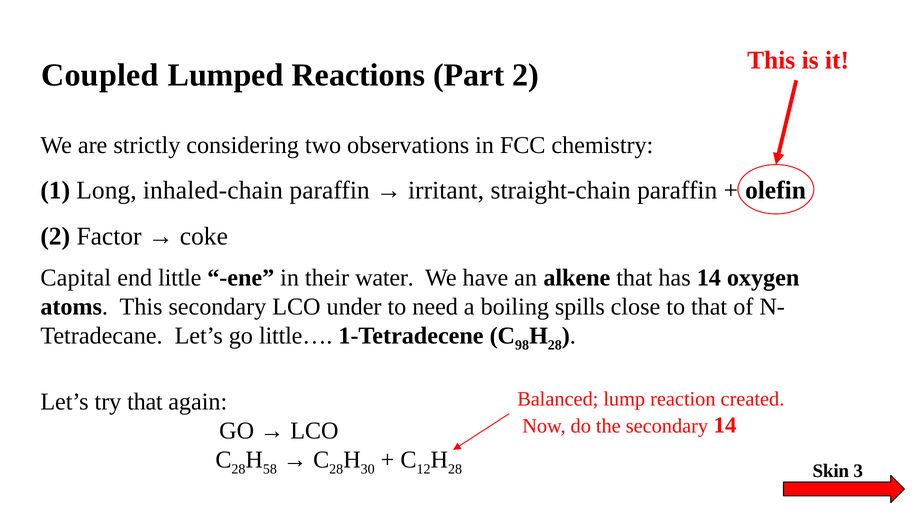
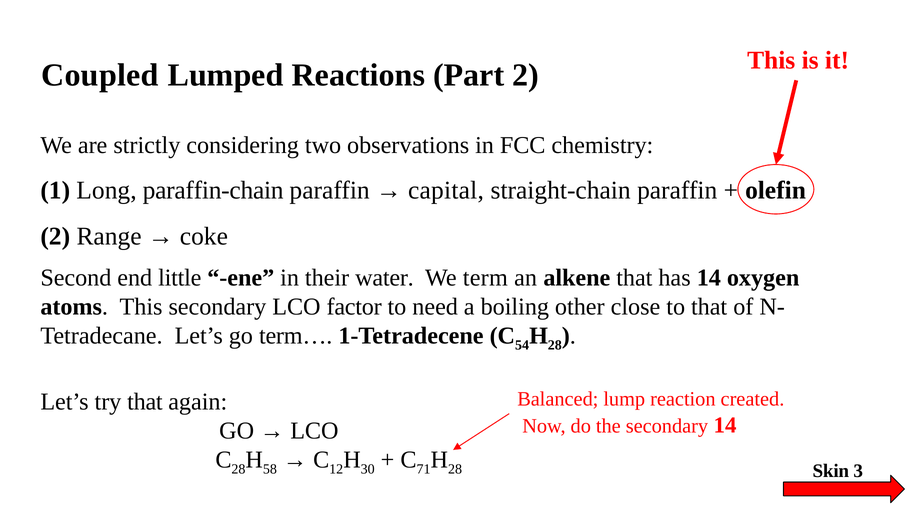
inhaled-chain: inhaled-chain -> paraffin-chain (213, 190)
irritant: irritant -> capital (446, 190)
Factor: Factor -> Range (109, 236)
Capital: Capital -> Second (76, 278)
have: have -> term (485, 278)
under: under -> factor (354, 307)
spills: spills -> other (580, 307)
little…: little… -> term… (296, 336)
98: 98 -> 54 (522, 345)
28: 28 -> 12 (336, 469)
12: 12 -> 71 (424, 469)
